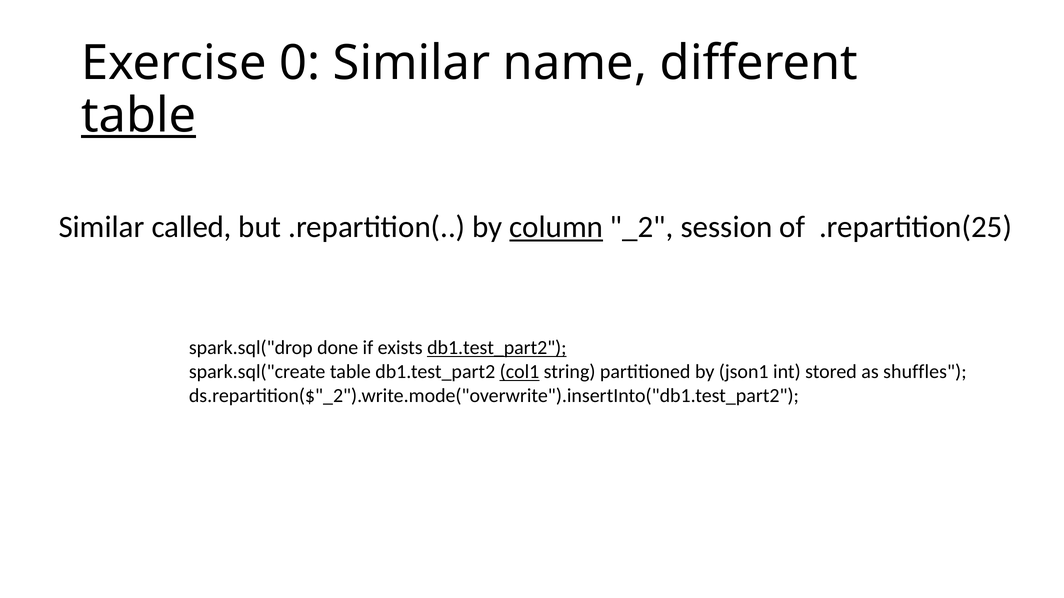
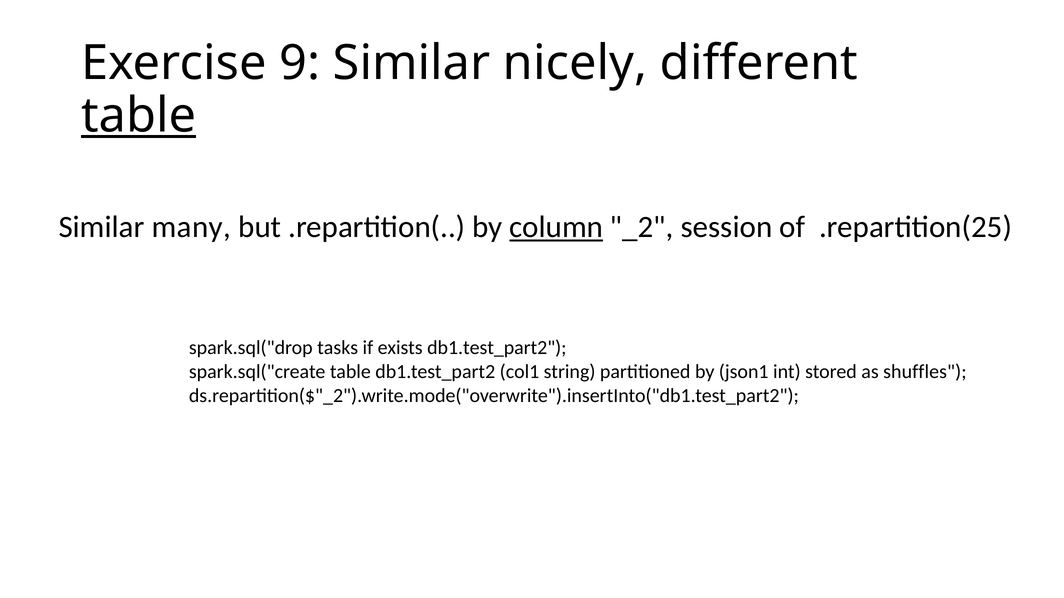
0: 0 -> 9 (300, 63)
name: name -> nicely (575, 63)
called: called -> many (191, 227)
done: done -> tasks (338, 348)
db1.test_part2 underline: present -> none (497, 348)
col1 underline: present -> none (520, 372)
